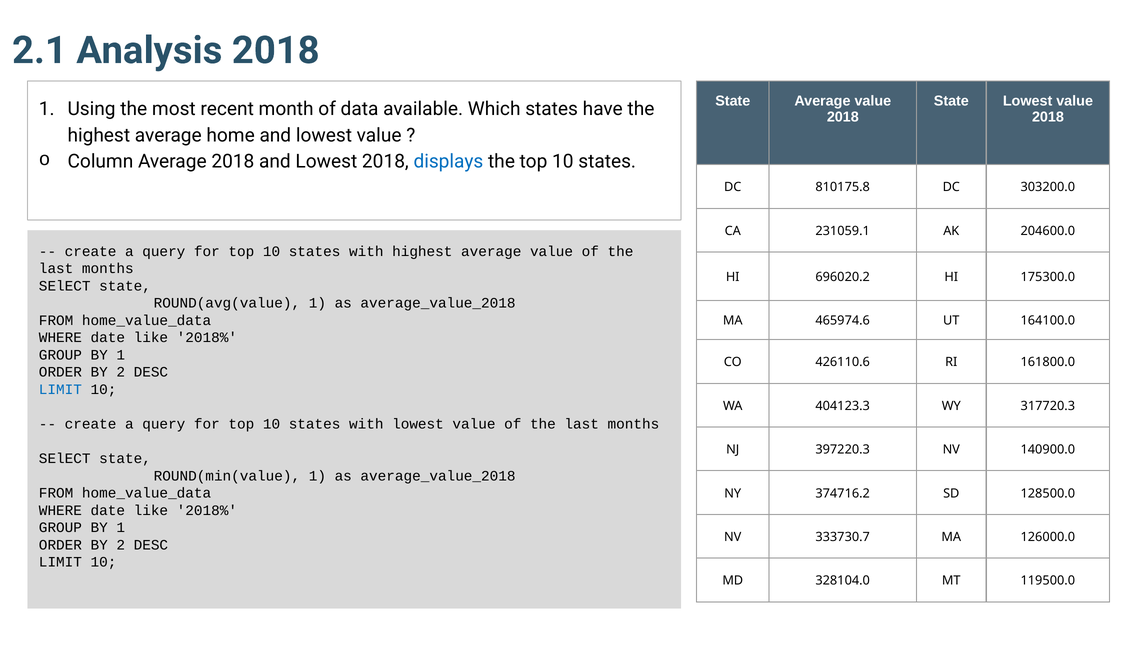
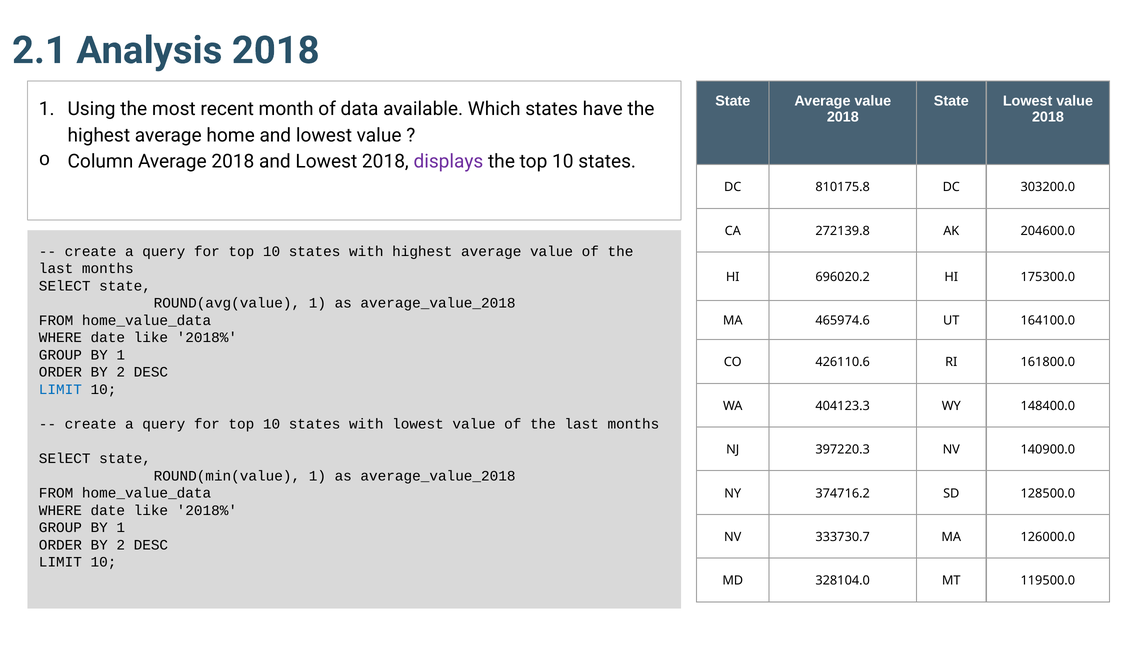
displays colour: blue -> purple (448, 162)
231059.1: 231059.1 -> 272139.8 (843, 231)
317720.3: 317720.3 -> 148400.0 (1048, 406)
